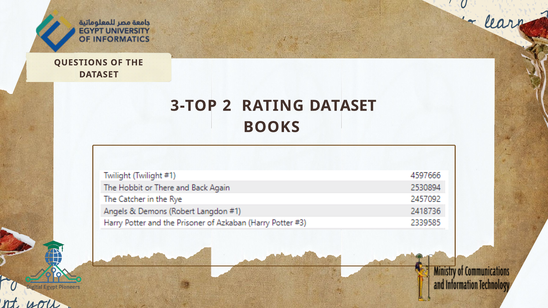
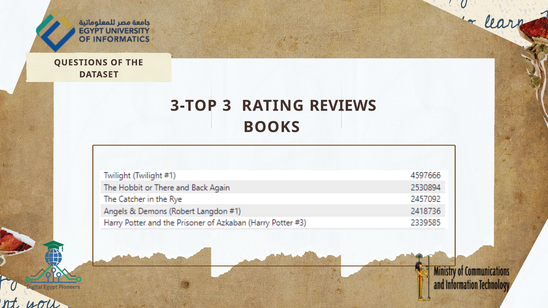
2: 2 -> 3 (227, 106)
RATING DATASET: DATASET -> REVIEWS (343, 106)
